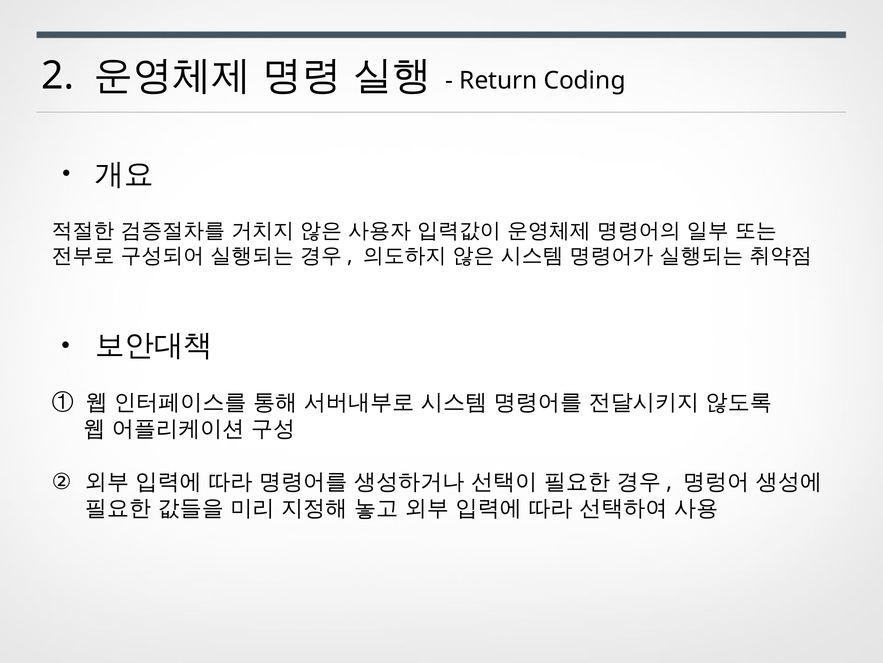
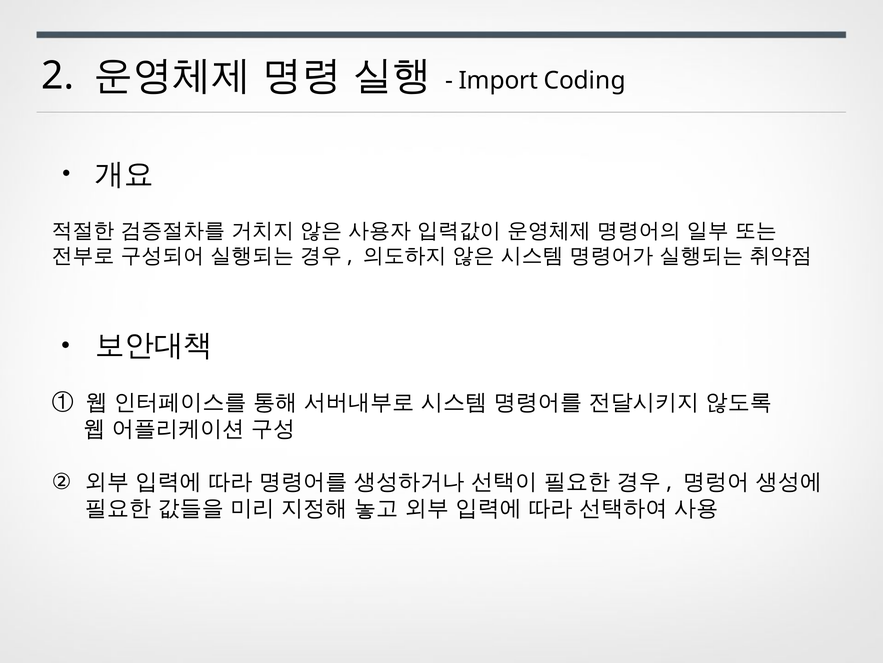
Return: Return -> Import (498, 81)
